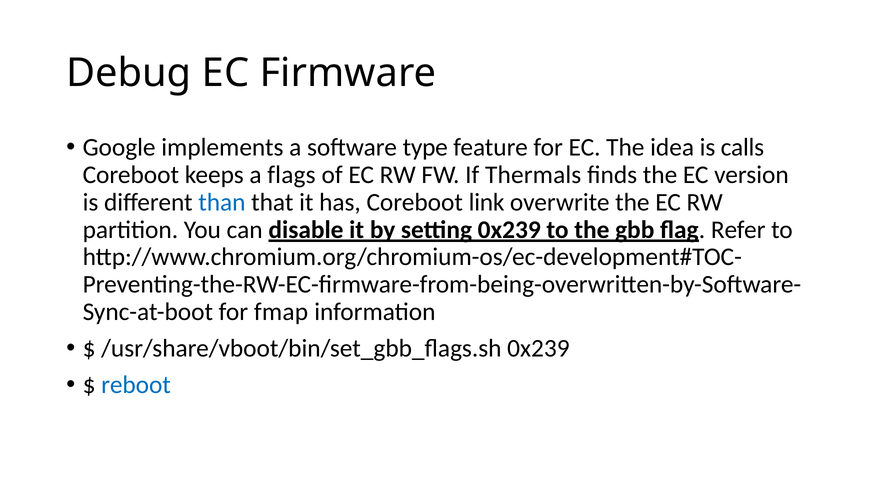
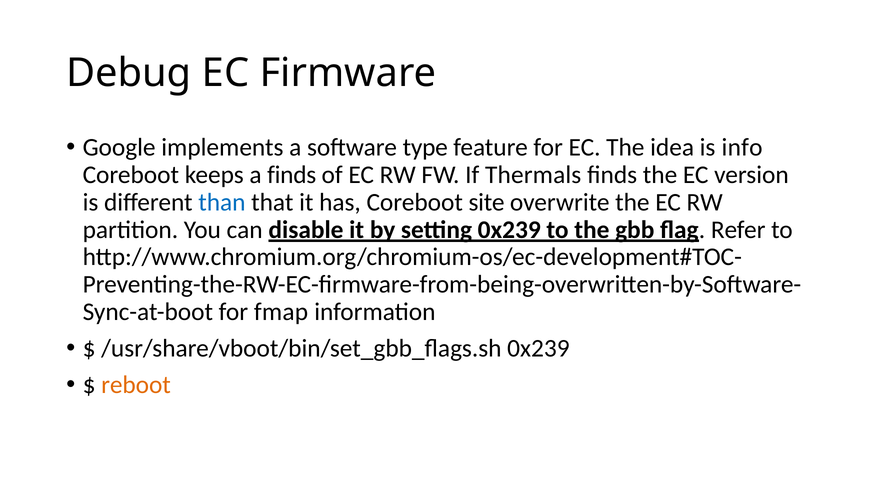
calls: calls -> info (742, 147)
a flags: flags -> finds (292, 175)
link: link -> site (487, 202)
reboot colour: blue -> orange (136, 385)
